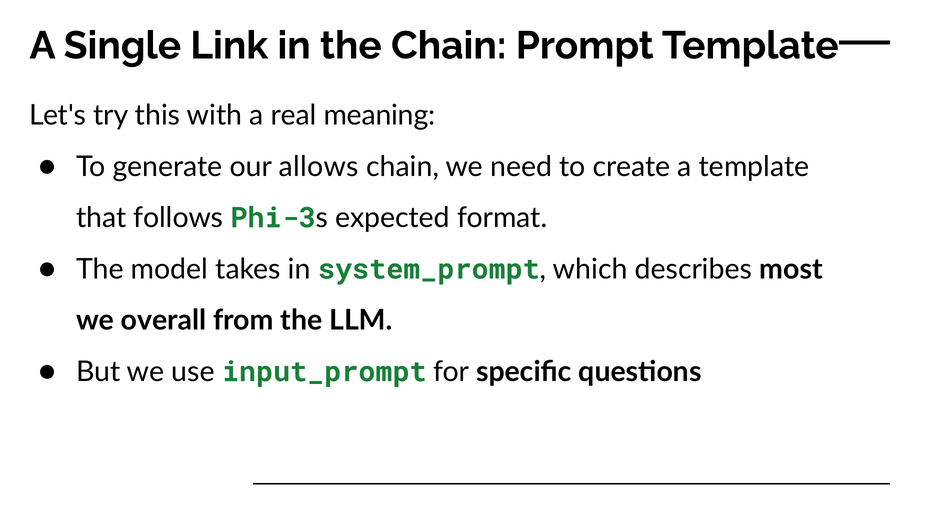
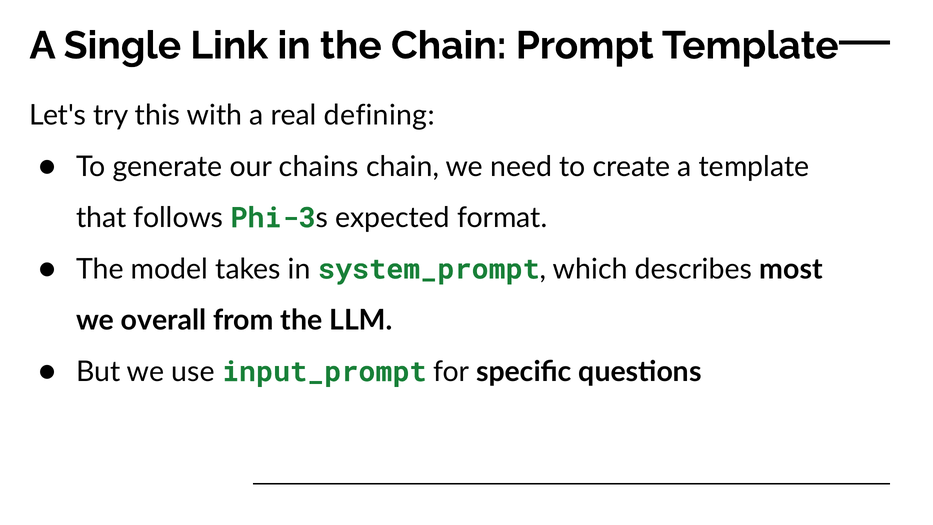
meaning: meaning -> defining (379, 115)
allows: allows -> chains (319, 167)
